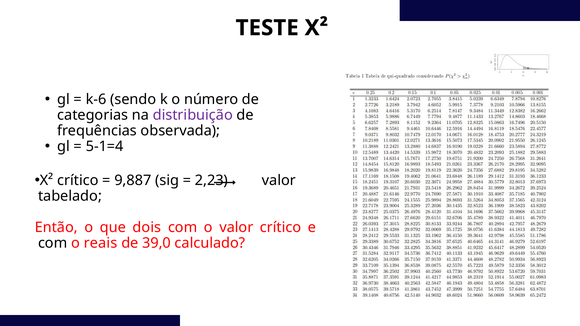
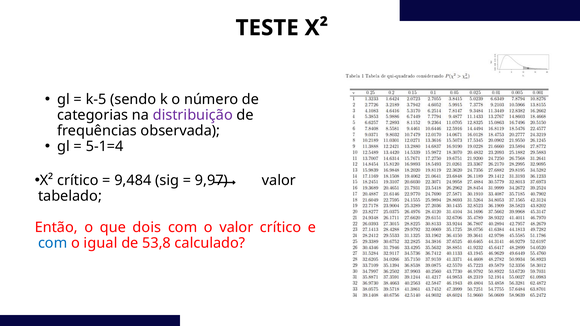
k-6: k-6 -> k-5 (96, 100)
9,887: 9,887 -> 9,484 (133, 181)
2,23: 2,23 -> 9,97 (211, 181)
com colour: black -> blue (53, 243)
reais: reais -> igual (101, 243)
39,0: 39,0 -> 53,8 (157, 243)
